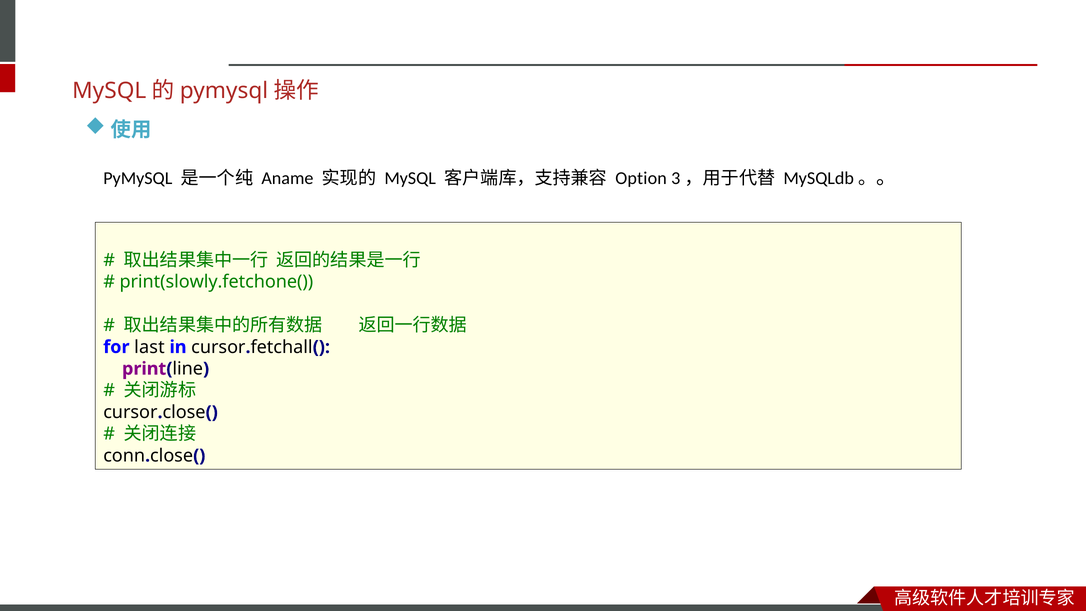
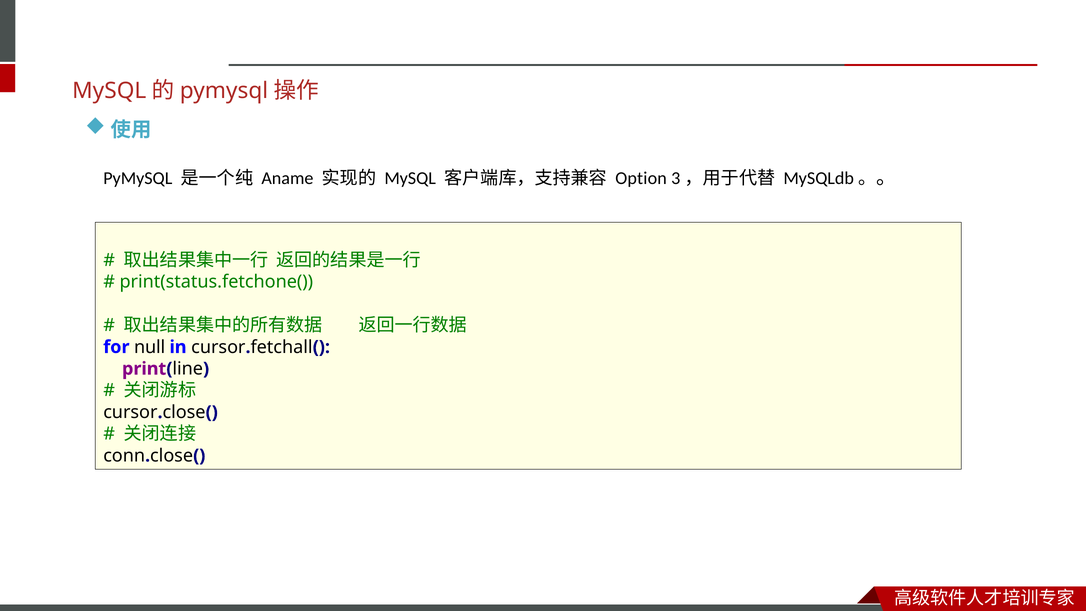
print(slowly.fetchone(: print(slowly.fetchone( -> print(status.fetchone( (216, 282)
last: last -> null (150, 347)
